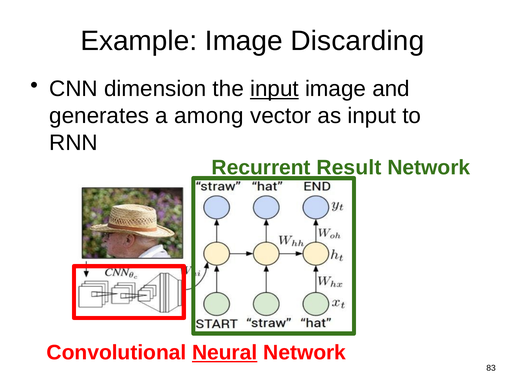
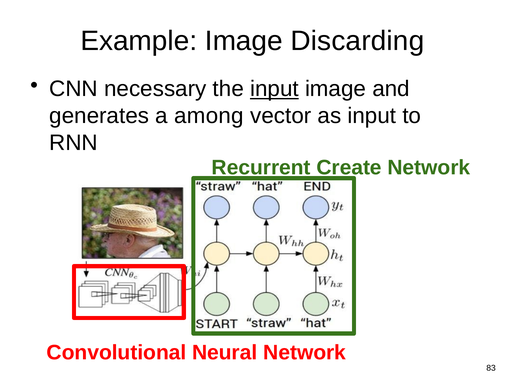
dimension: dimension -> necessary (155, 89)
Result: Result -> Create (349, 168)
Neural underline: present -> none (225, 353)
